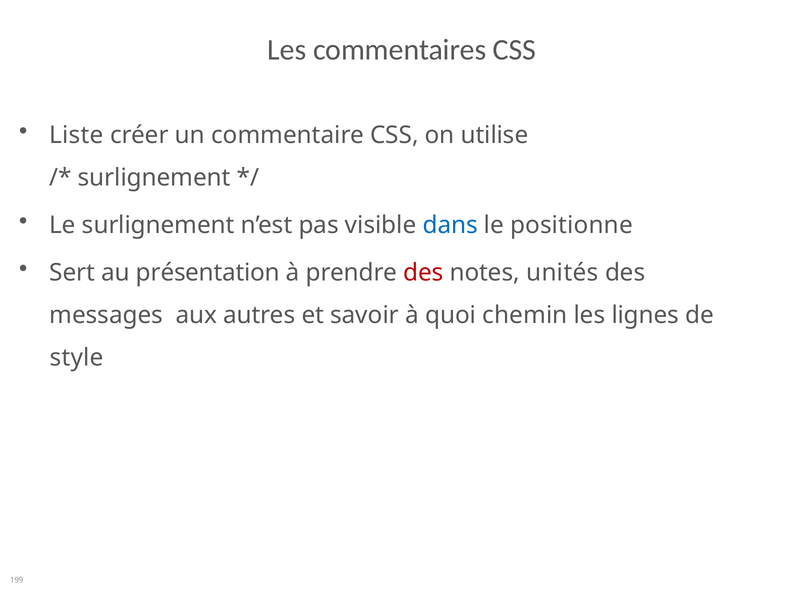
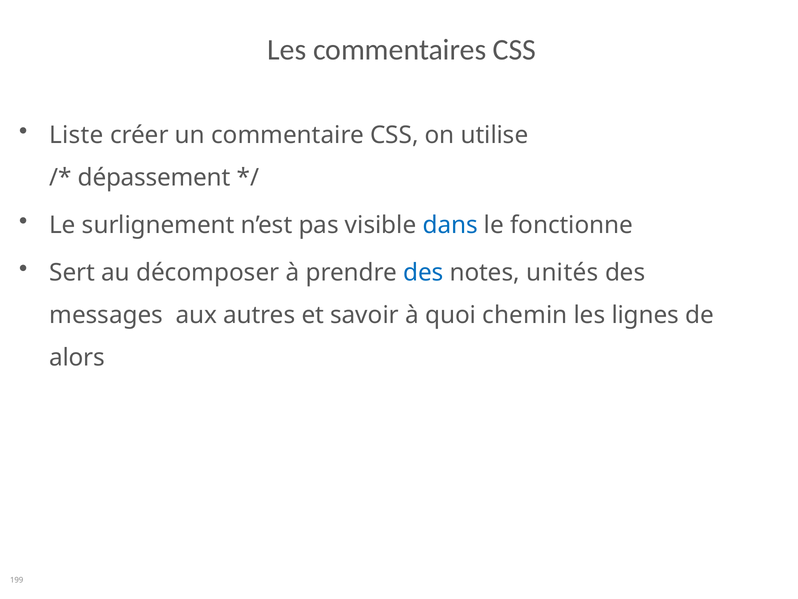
surlignement: surlignement -> dépassement (154, 178)
positionne: positionne -> fonctionne (572, 225)
présentation: présentation -> décomposer (208, 273)
des colour: red -> blue (423, 273)
style: style -> alors (77, 357)
